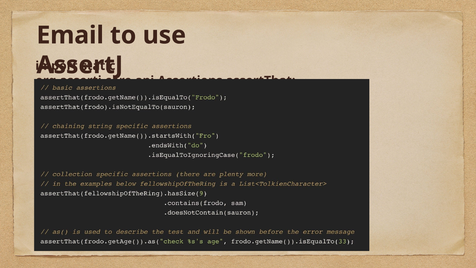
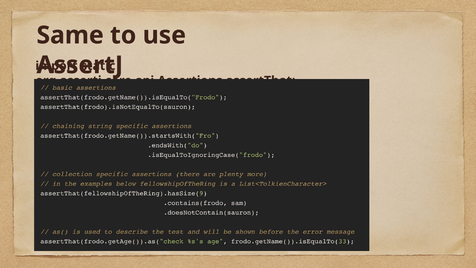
Email: Email -> Same (70, 35)
